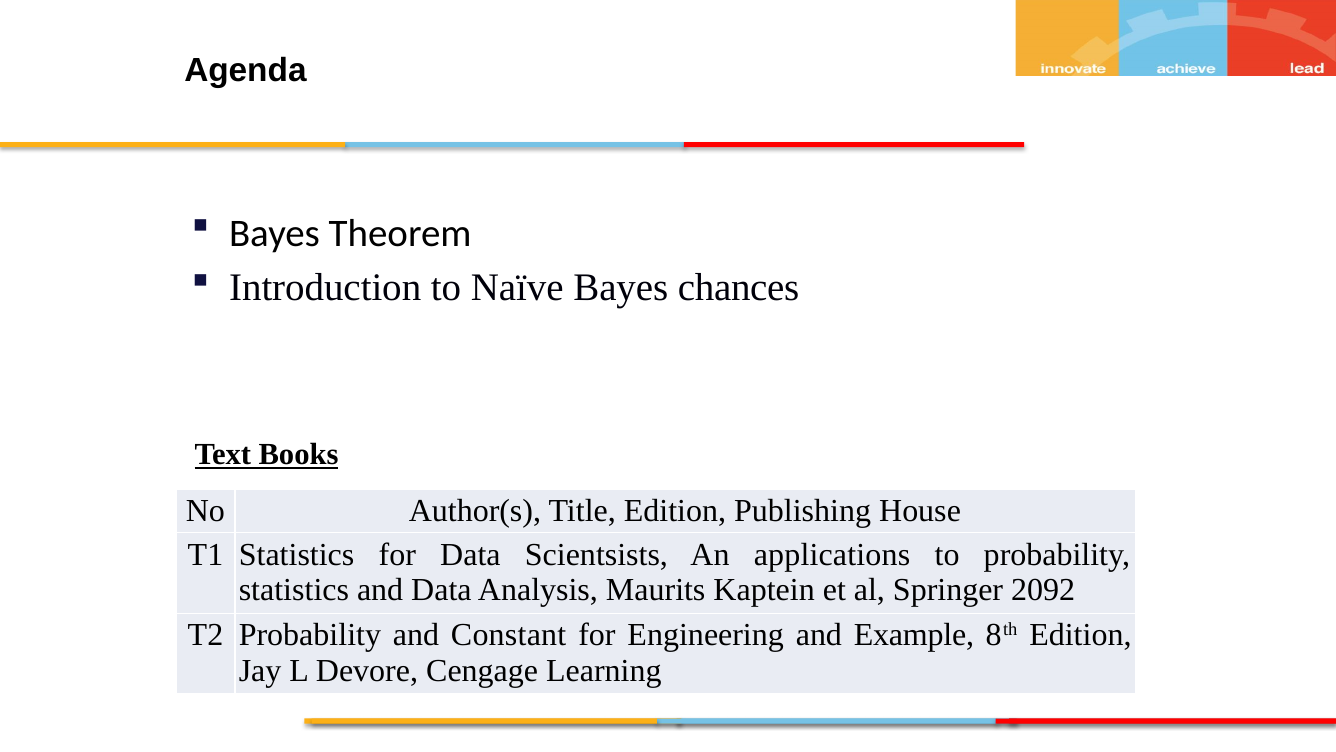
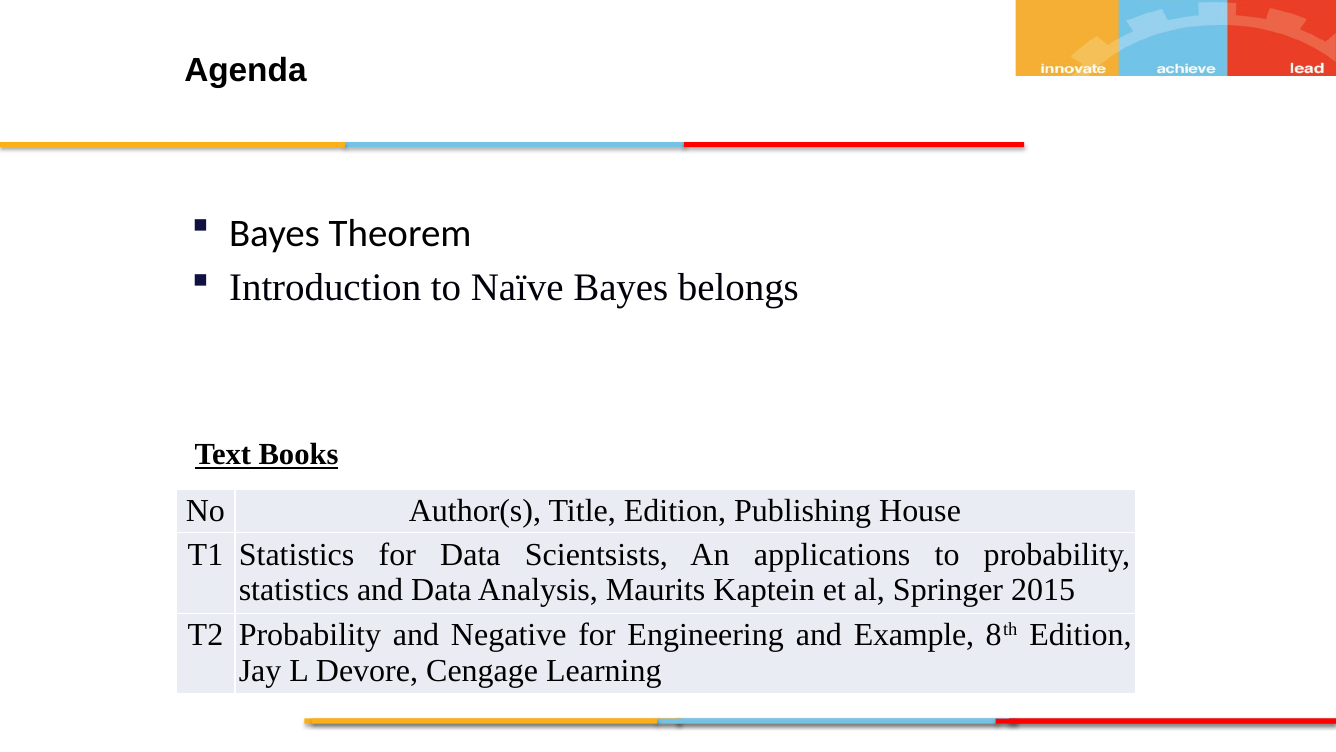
chances: chances -> belongs (738, 288)
2092: 2092 -> 2015 (1043, 590)
Constant: Constant -> Negative (509, 635)
